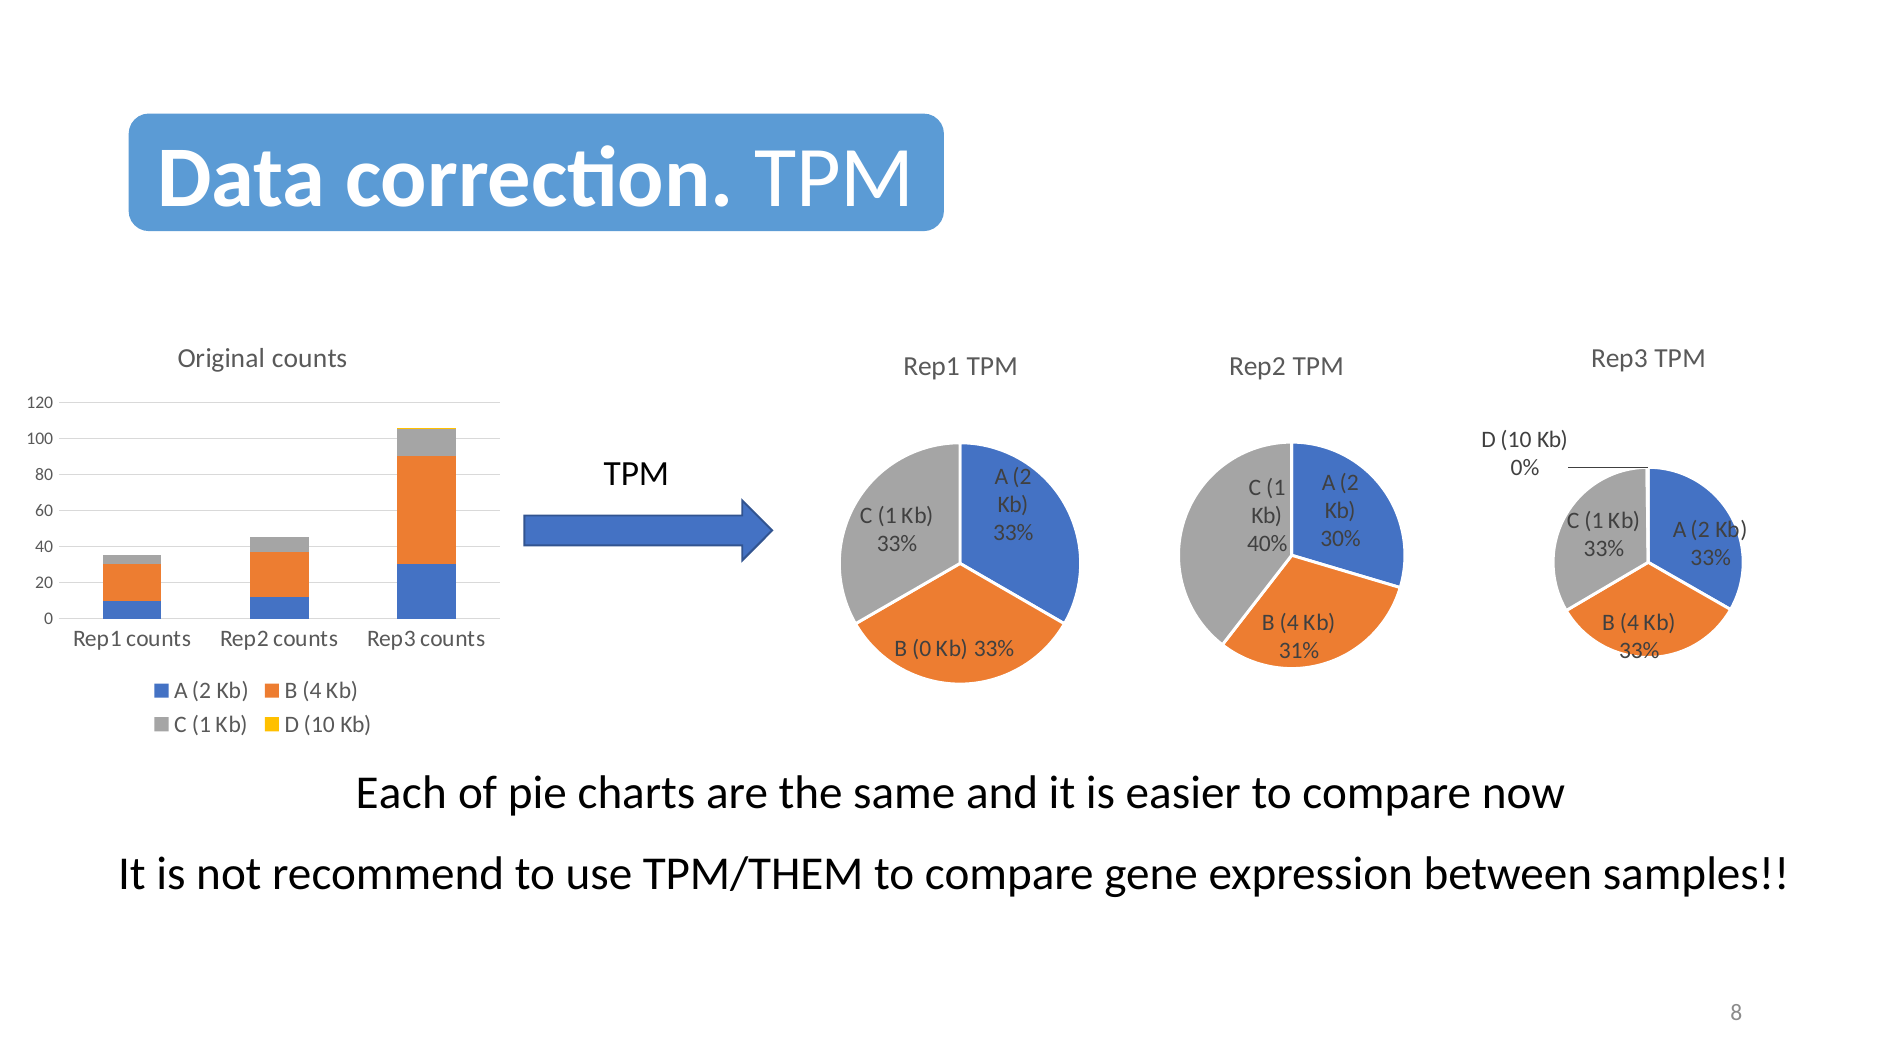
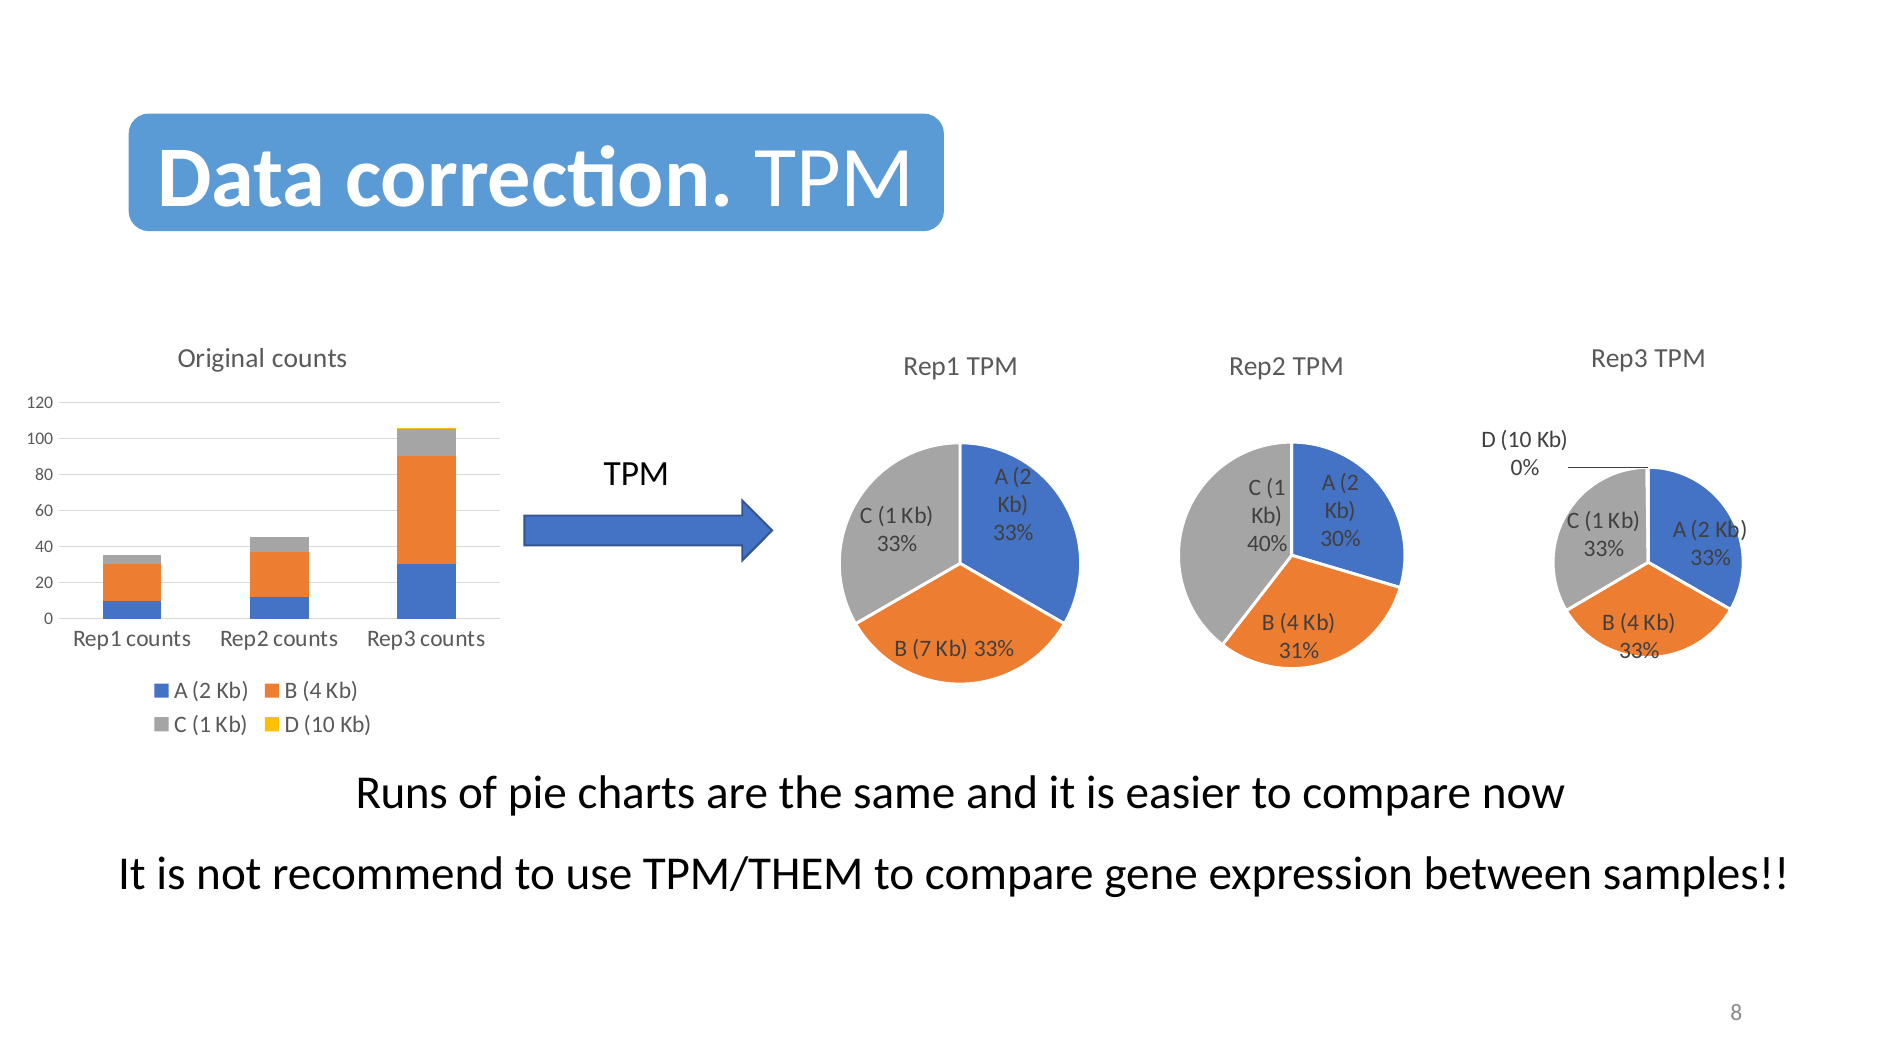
B 0: 0 -> 7 (922, 648)
Each: Each -> Runs (402, 793)
